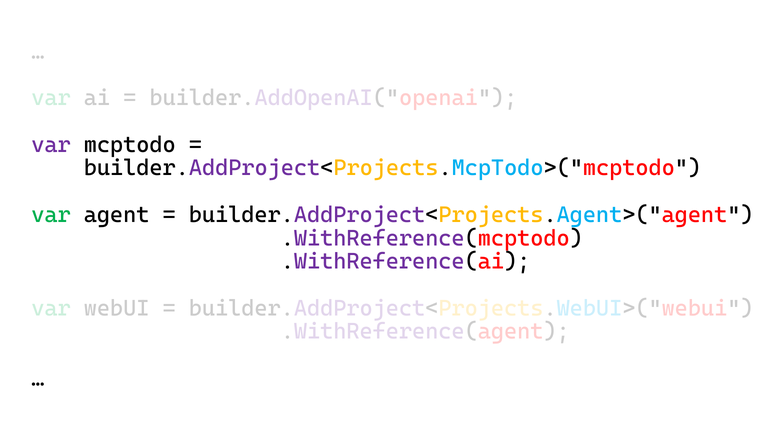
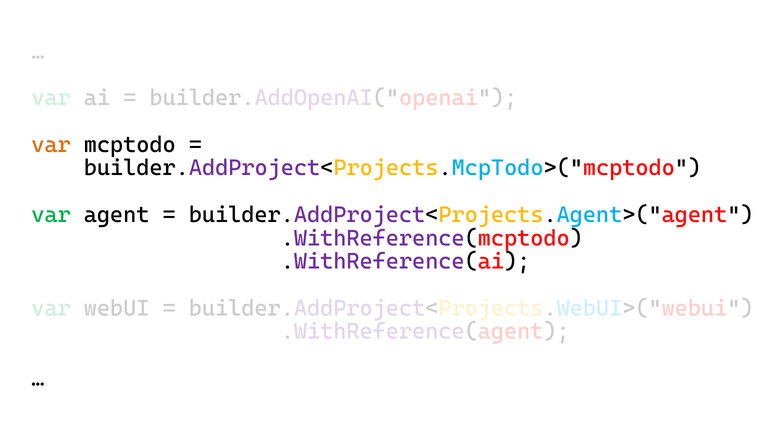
var colour: purple -> orange (51, 145)
